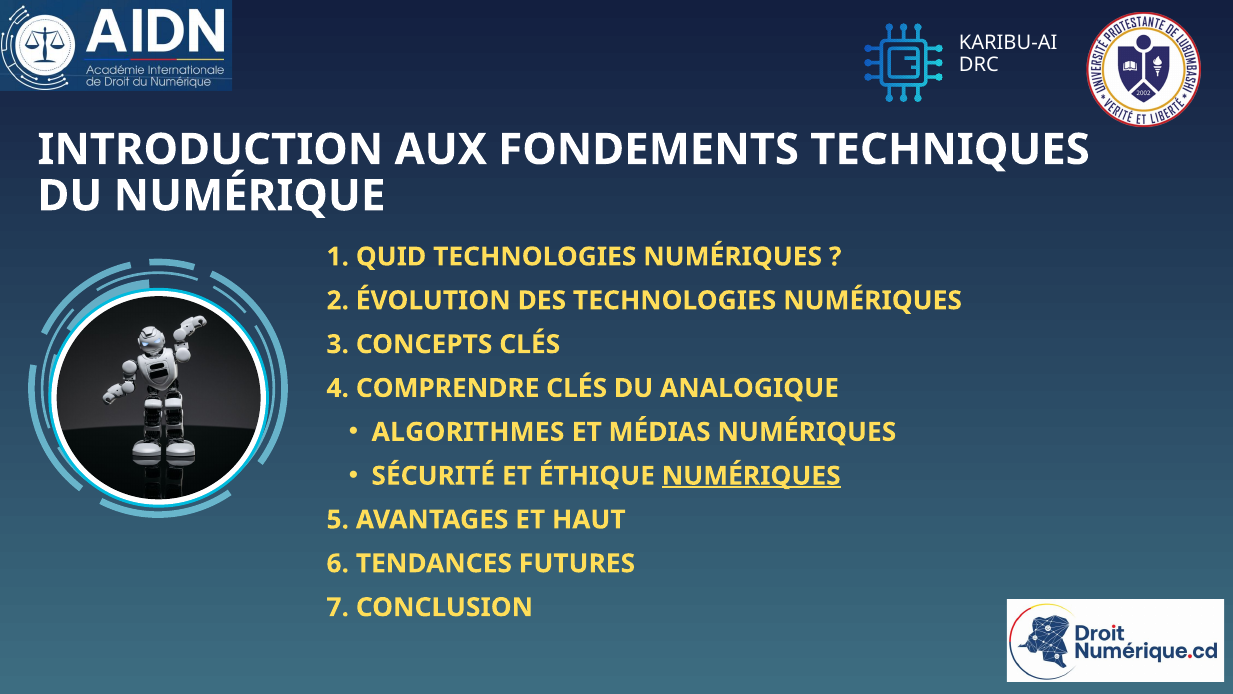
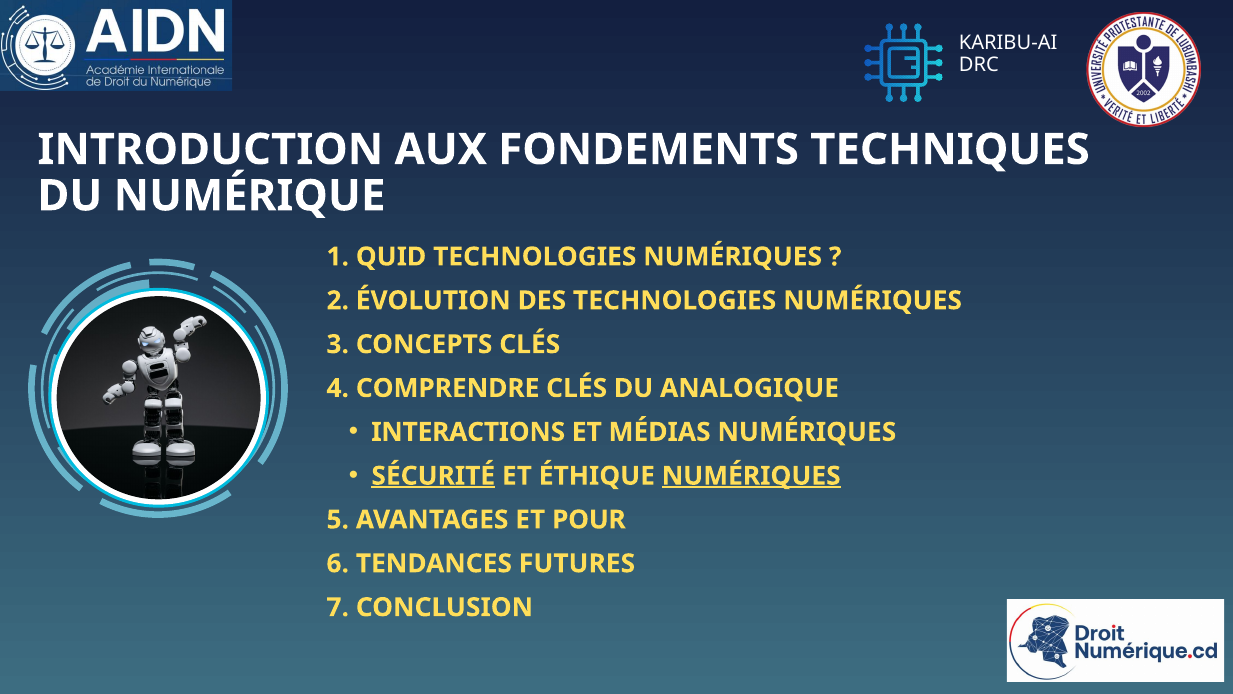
ALGORITHMES: ALGORITHMES -> INTERACTIONS (468, 432)
SÉCURITÉ underline: none -> present (433, 476)
HAUT: HAUT -> POUR (589, 519)
